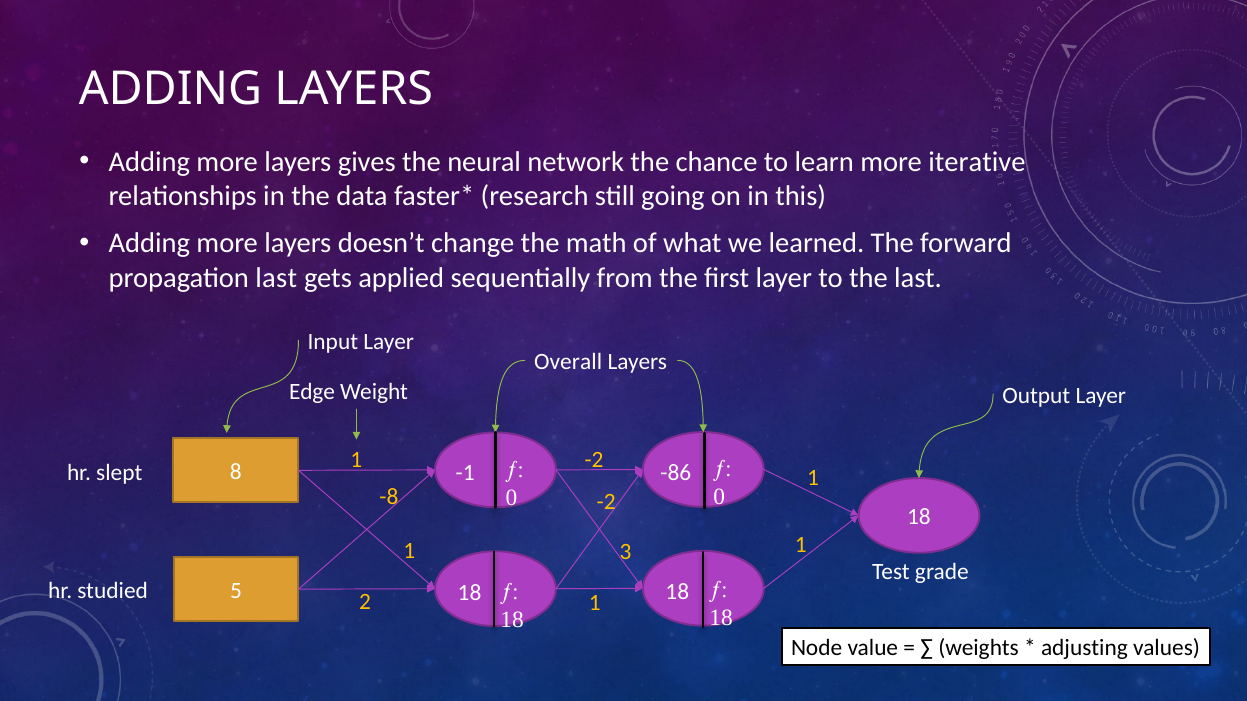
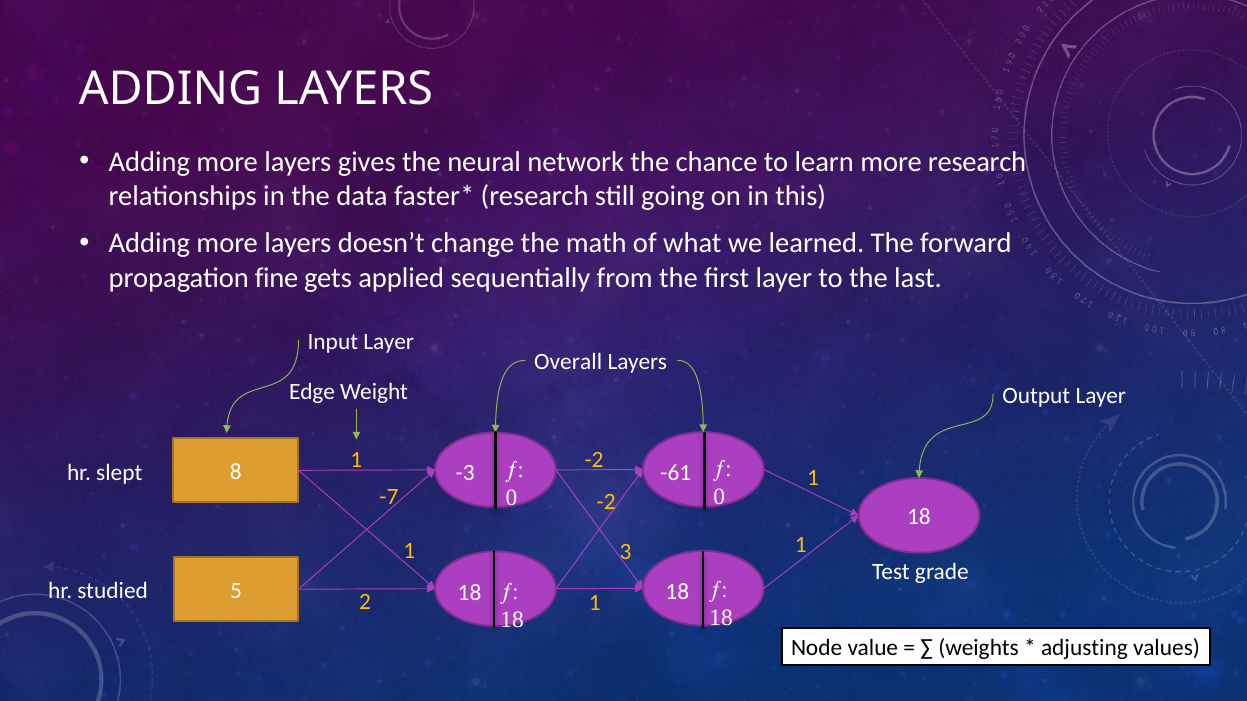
more iterative: iterative -> research (977, 162)
propagation last: last -> fine (277, 278)
-1: -1 -> -3 (465, 473)
-86: -86 -> -61 (676, 473)
-8: -8 -> -7 (389, 497)
